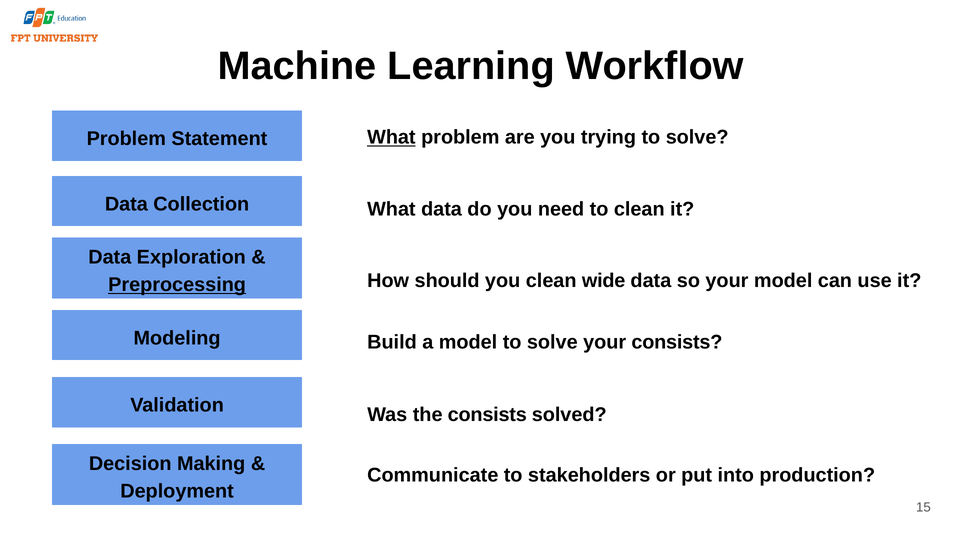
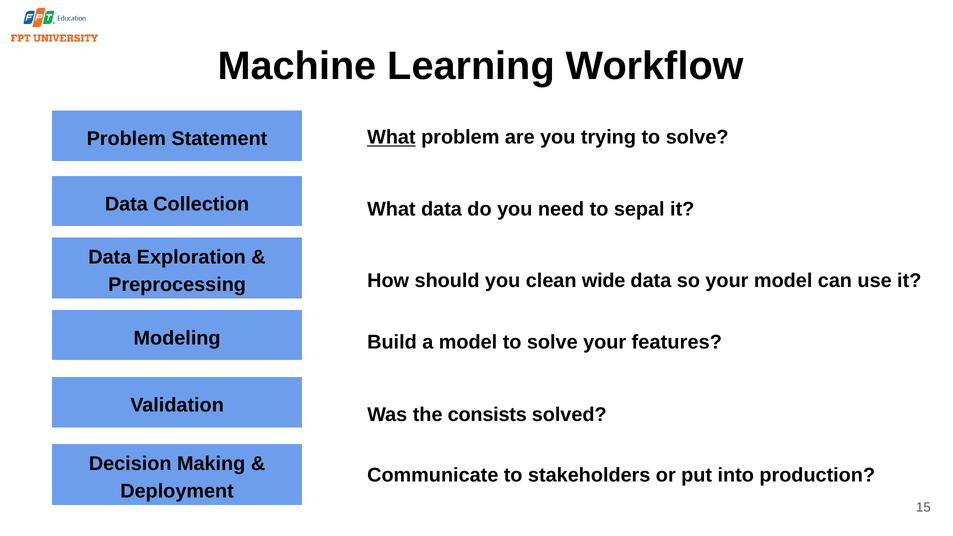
to clean: clean -> sepal (639, 209)
Preprocessing underline: present -> none (177, 285)
your consists: consists -> features (677, 342)
